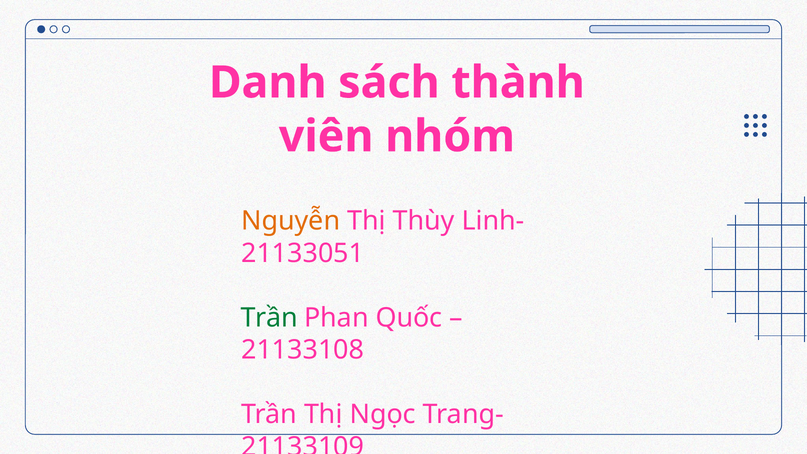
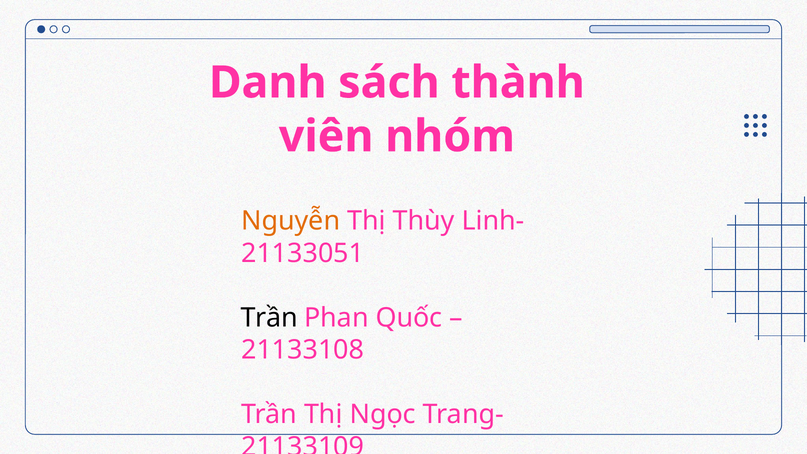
Trần colour: green -> black (269, 318)
